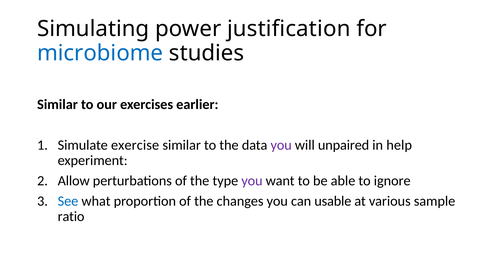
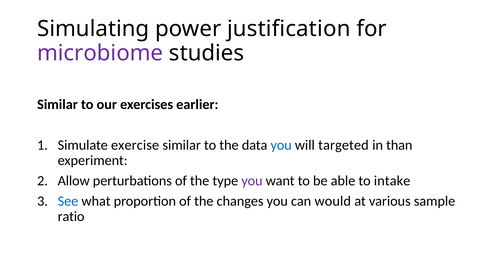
microbiome colour: blue -> purple (100, 53)
you colour: purple -> blue (281, 145)
unpaired: unpaired -> targeted (343, 145)
help: help -> than (399, 145)
ignore: ignore -> intake (392, 181)
usable: usable -> would (333, 201)
